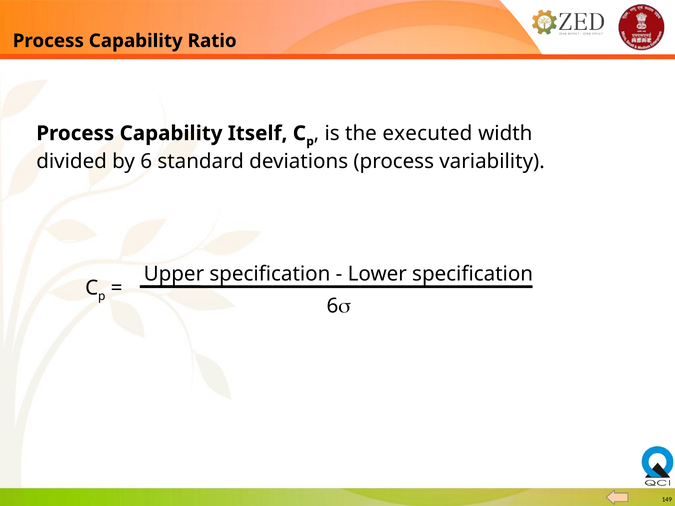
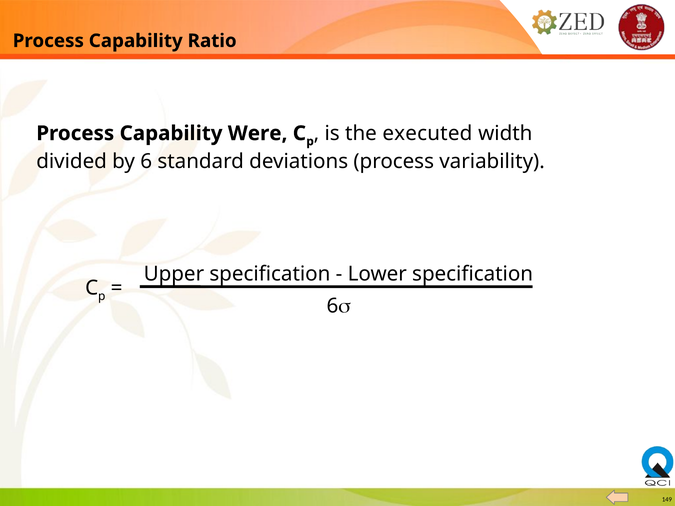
Itself: Itself -> Were (258, 133)
